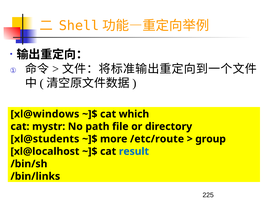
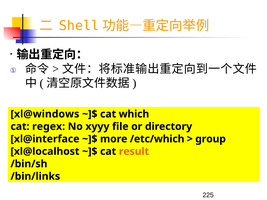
mystr: mystr -> regex (49, 127)
path: path -> xyyy (97, 127)
xl@students: xl@students -> xl@interface (45, 139)
/etc/route: /etc/route -> /etc/which (157, 139)
result colour: blue -> orange (134, 152)
